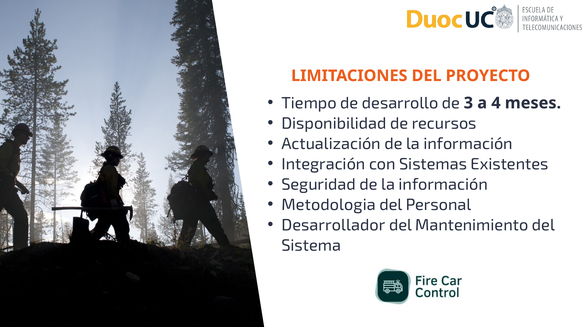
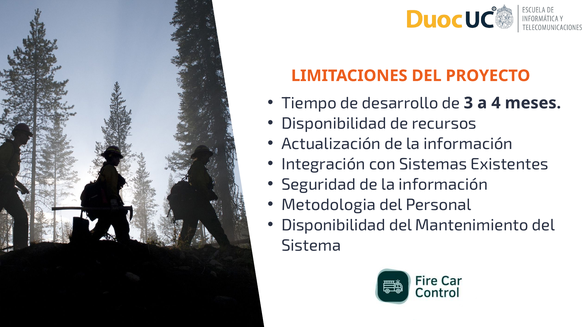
Desarrollador: Desarrollador -> Disponibilidad (333, 225)
